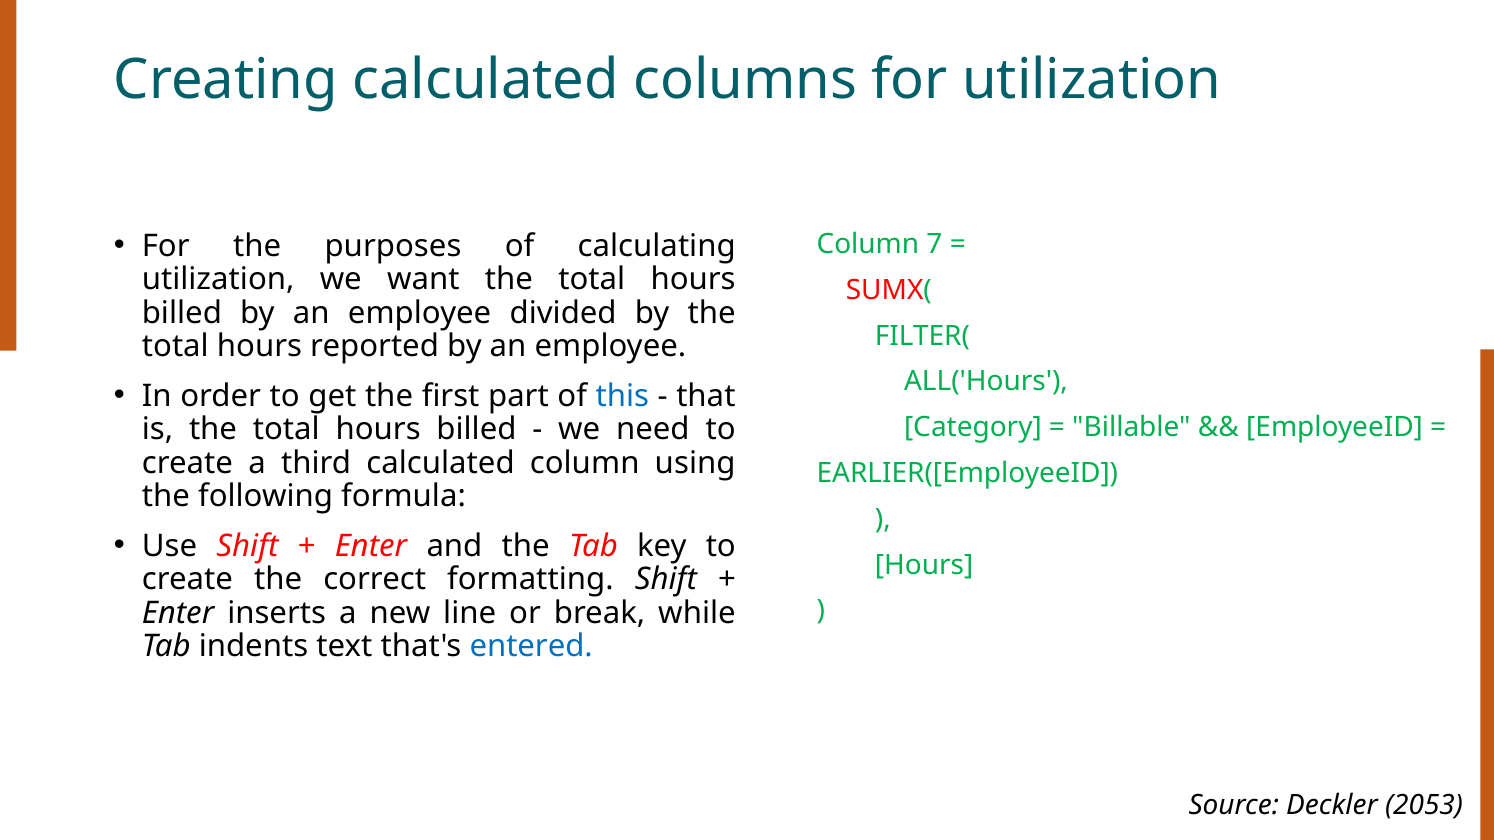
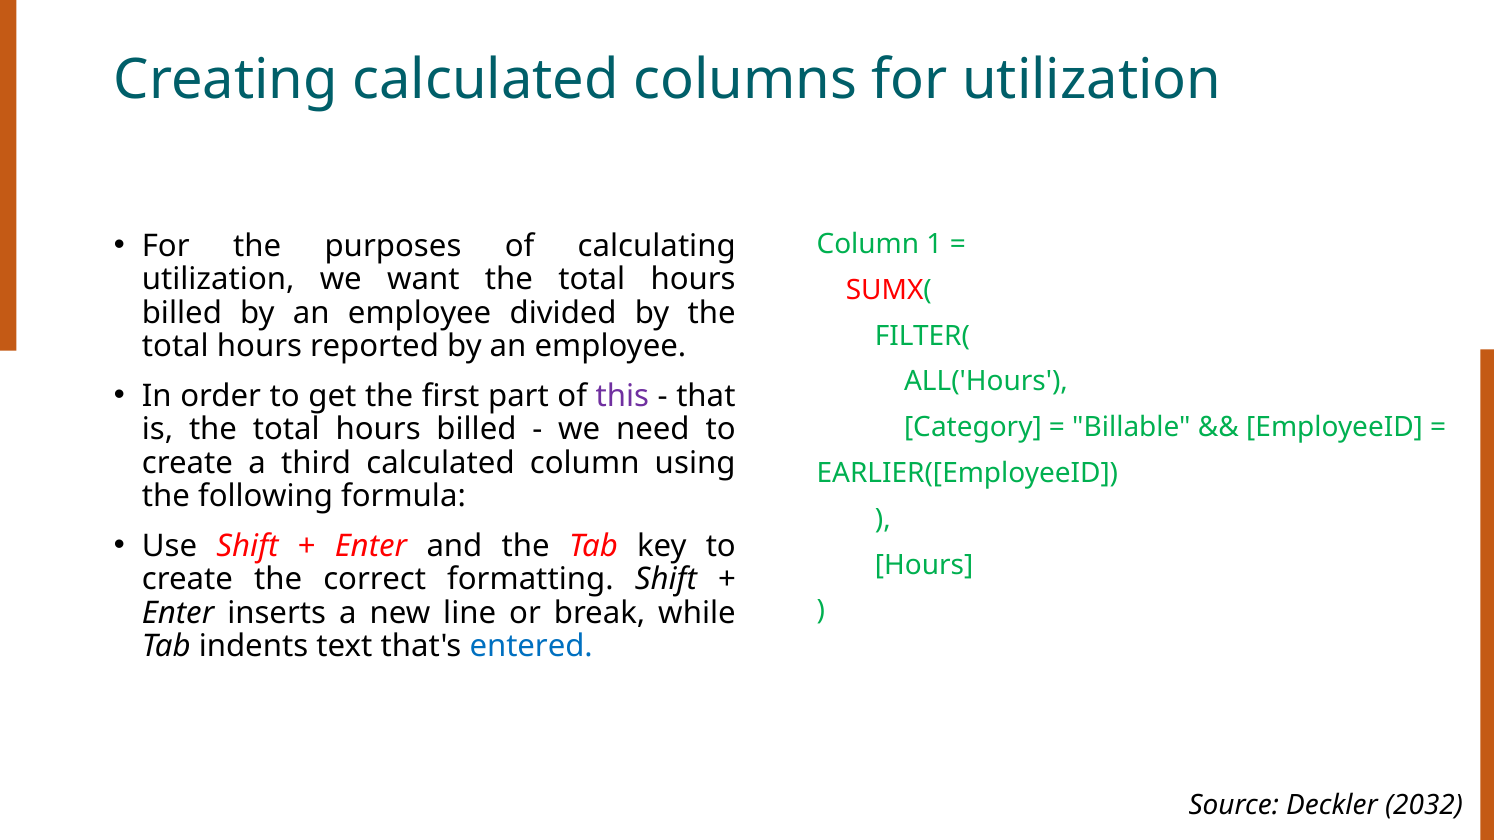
7: 7 -> 1 (934, 244)
this colour: blue -> purple (622, 396)
2053: 2053 -> 2032 (1424, 806)
